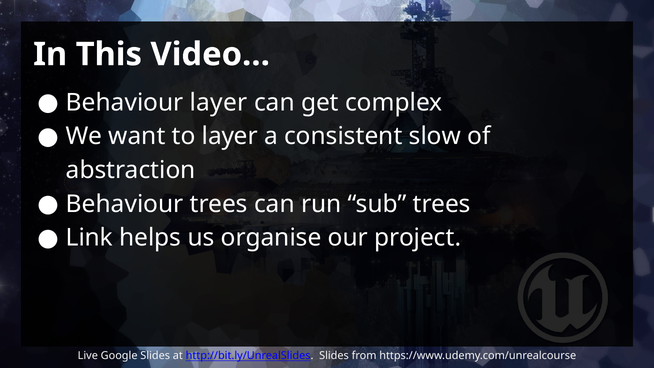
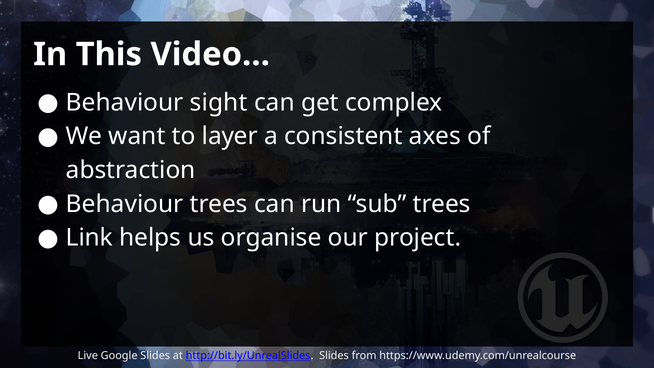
Behaviour layer: layer -> sight (219, 102)
slow: slow -> axes (435, 136)
